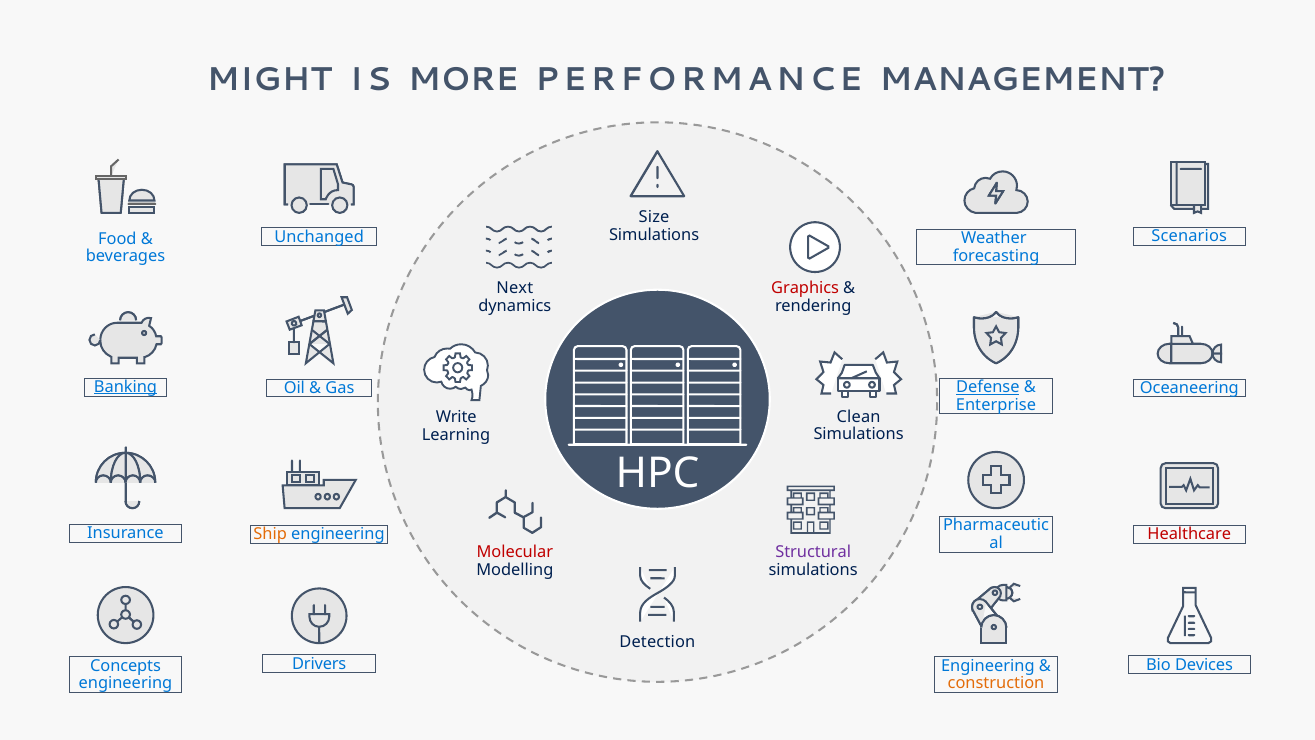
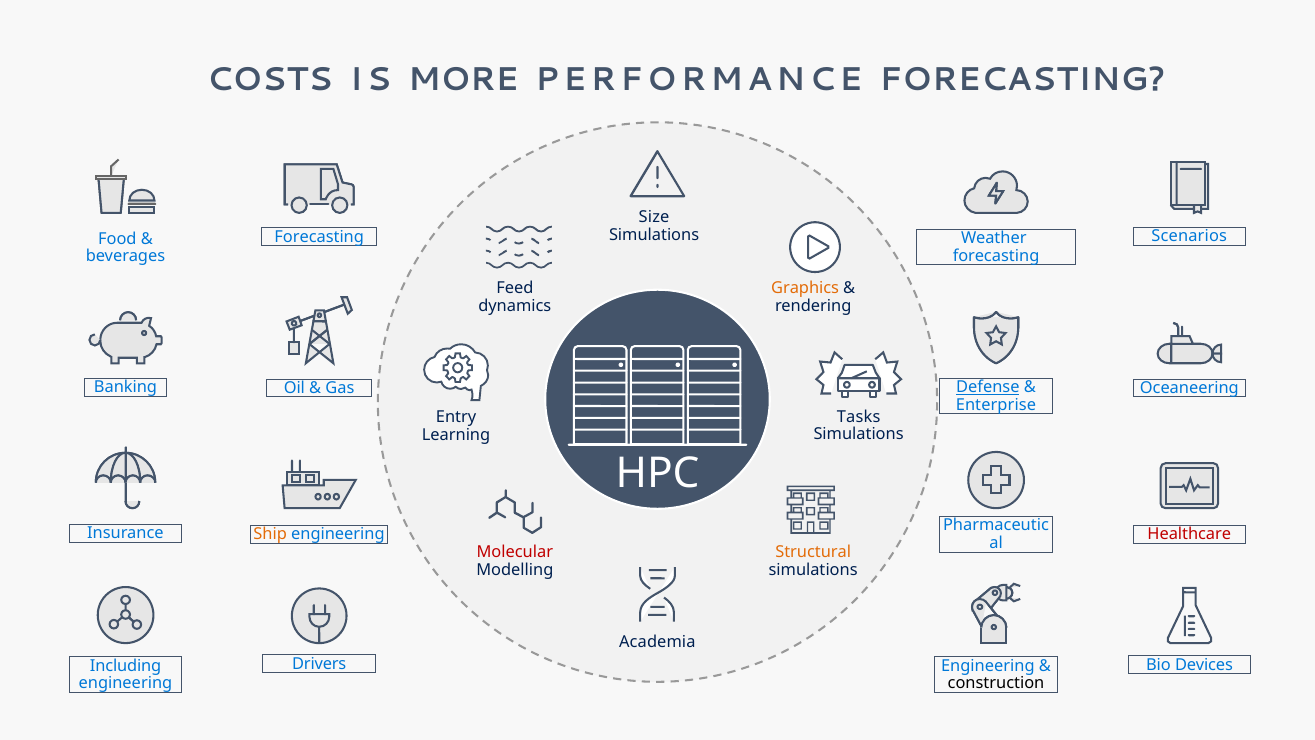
MIGHT: MIGHT -> COSTS (270, 80)
PERFORMANCE MANAGEMENT: MANAGEMENT -> FORECASTING (1022, 80)
Unchanged: Unchanged -> Forecasting (319, 236)
Next: Next -> Feed (515, 288)
Graphics colour: red -> orange (805, 288)
Banking underline: present -> none (126, 387)
Clean: Clean -> Tasks (859, 417)
Write: Write -> Entry (456, 417)
Structural colour: purple -> orange (813, 552)
Detection: Detection -> Academia (657, 642)
Concepts: Concepts -> Including (126, 665)
construction colour: orange -> black (996, 683)
